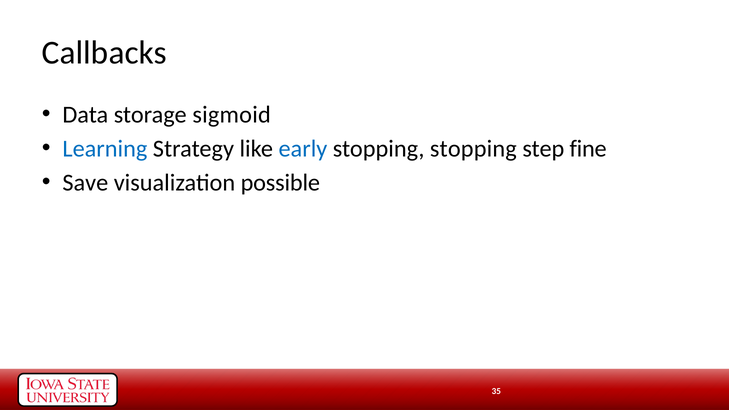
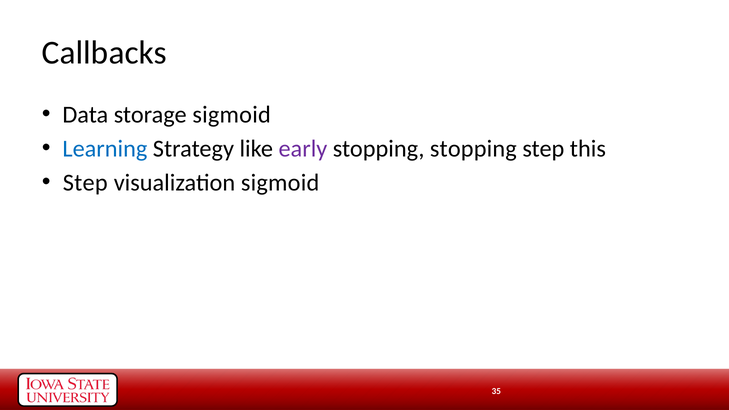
early colour: blue -> purple (303, 149)
fine: fine -> this (588, 149)
Save: Save -> Step (85, 183)
visualization possible: possible -> sigmoid (280, 183)
